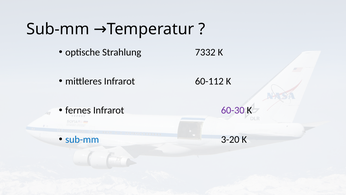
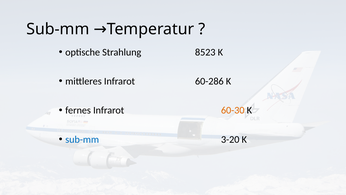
7332: 7332 -> 8523 (205, 52)
60-112: 60-112 -> 60-286 (209, 81)
60-30 colour: purple -> orange (233, 110)
